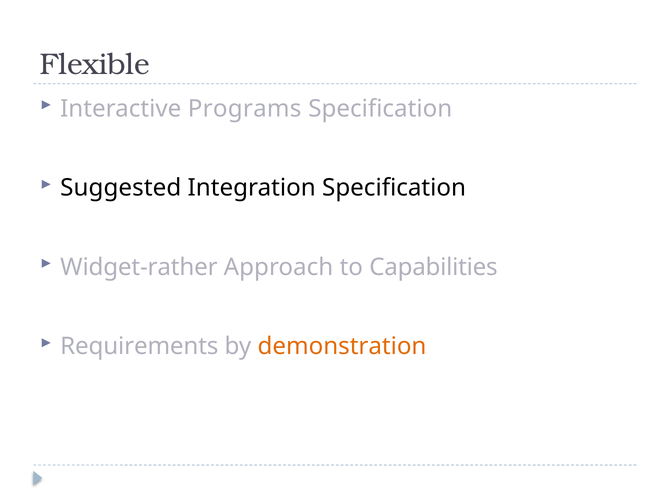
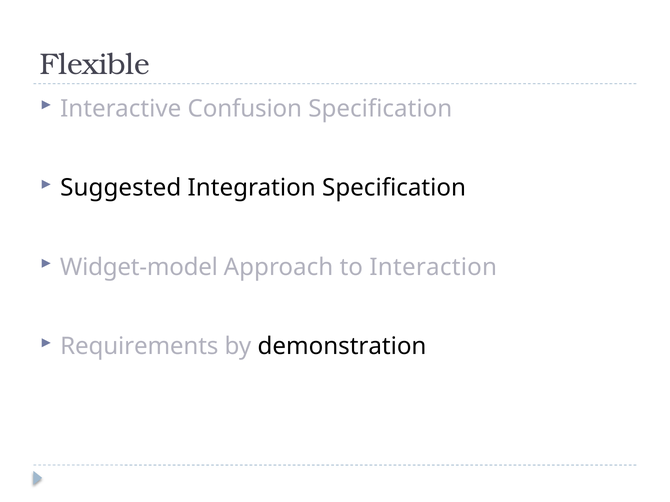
Programs: Programs -> Confusion (245, 109)
Widget-rather: Widget-rather -> Widget-model (139, 267)
Capabilities: Capabilities -> Interaction (433, 267)
demonstration colour: orange -> black (342, 347)
